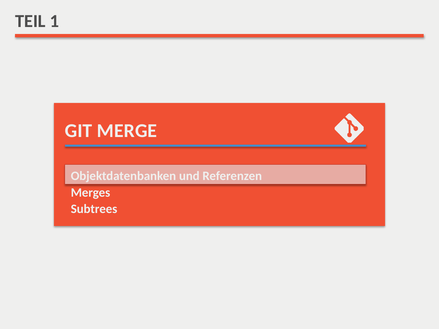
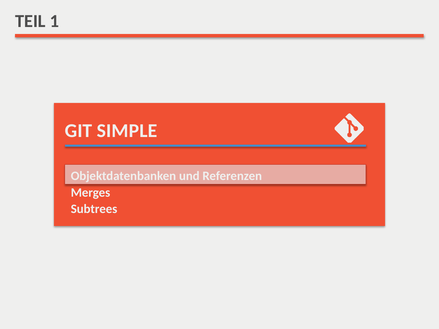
MERGE: MERGE -> SIMPLE (127, 131)
